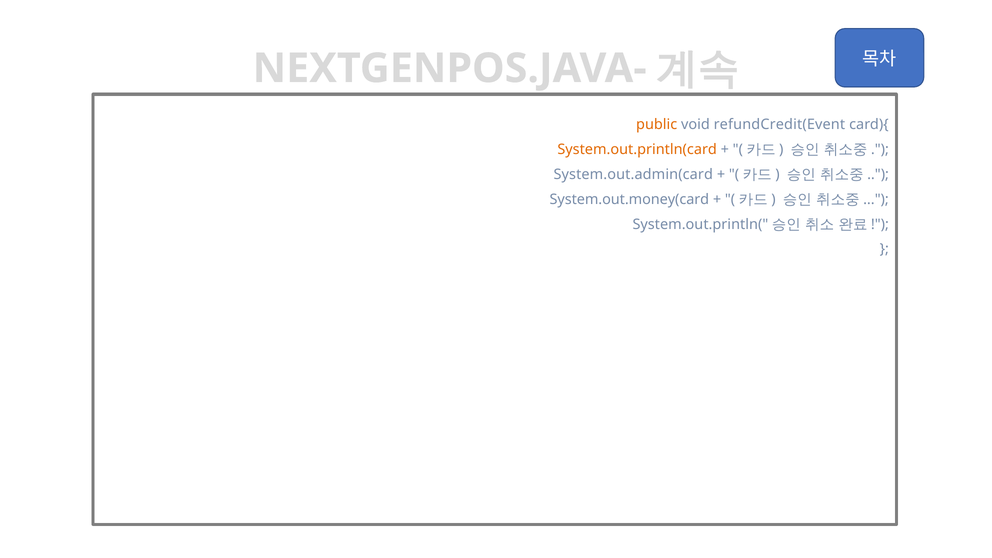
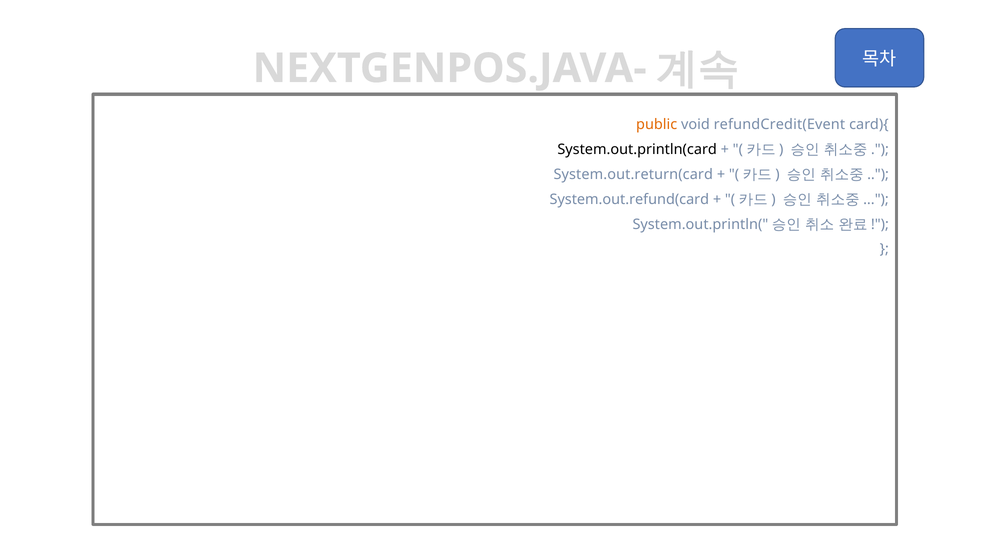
System.out.println(card colour: orange -> black (637, 150)
System.out.admin(card: System.out.admin(card -> System.out.return(card (633, 174)
System.out.money(card: System.out.money(card -> System.out.refund(card (629, 199)
